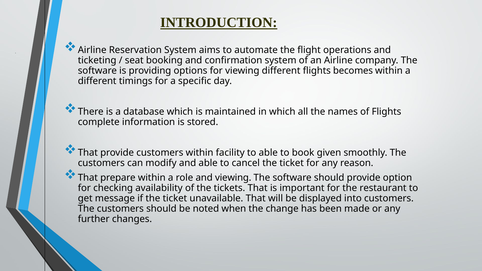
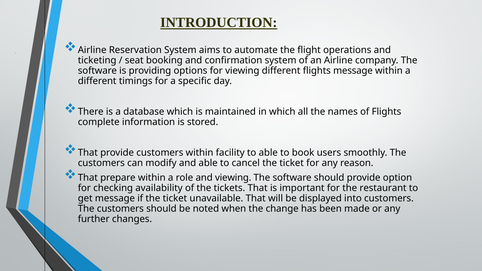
flights becomes: becomes -> message (353, 71)
given: given -> users (329, 153)
